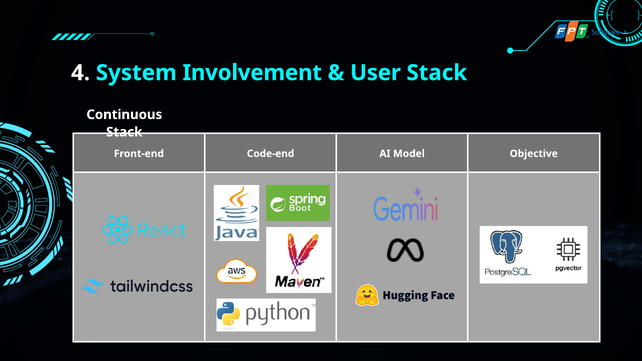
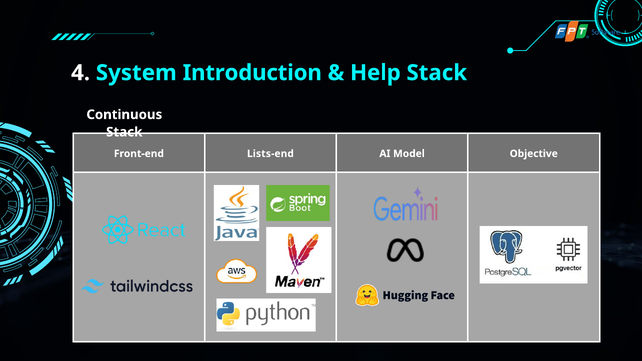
Involvement: Involvement -> Introduction (252, 73)
User: User -> Help (375, 73)
Code-end: Code-end -> Lists-end (270, 154)
